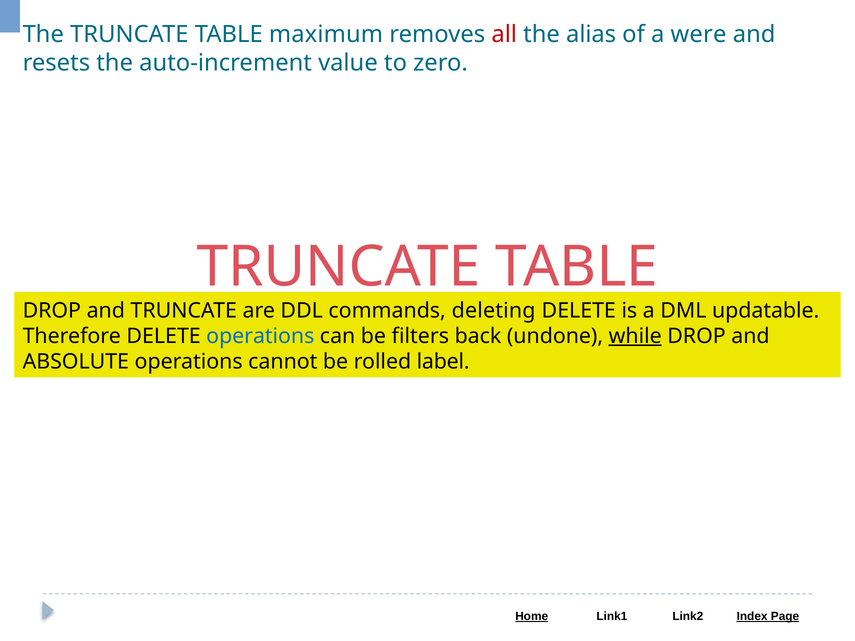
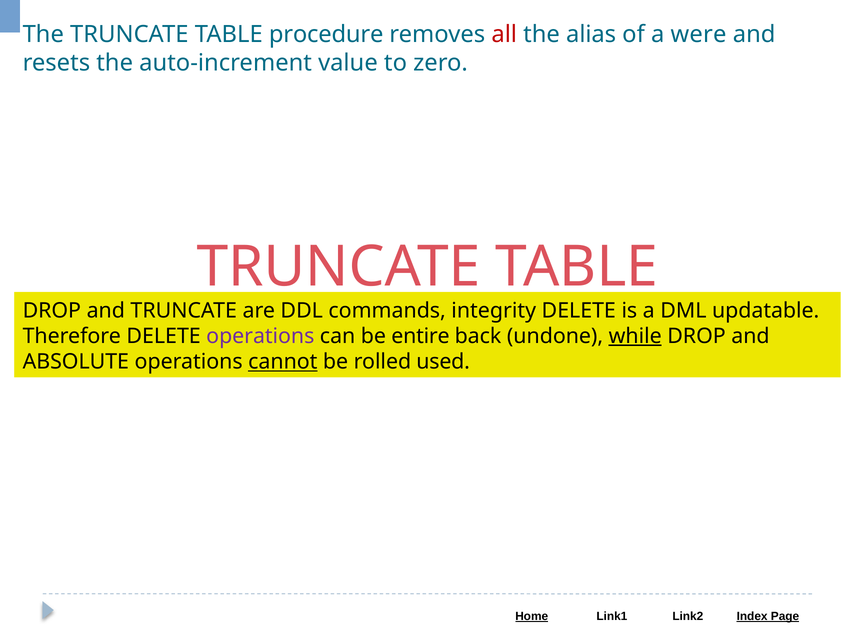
maximum: maximum -> procedure (326, 34)
deleting: deleting -> integrity (494, 311)
operations colour: blue -> purple (260, 336)
filters: filters -> entire (420, 336)
cannot underline: none -> present (283, 362)
label: label -> used (443, 362)
